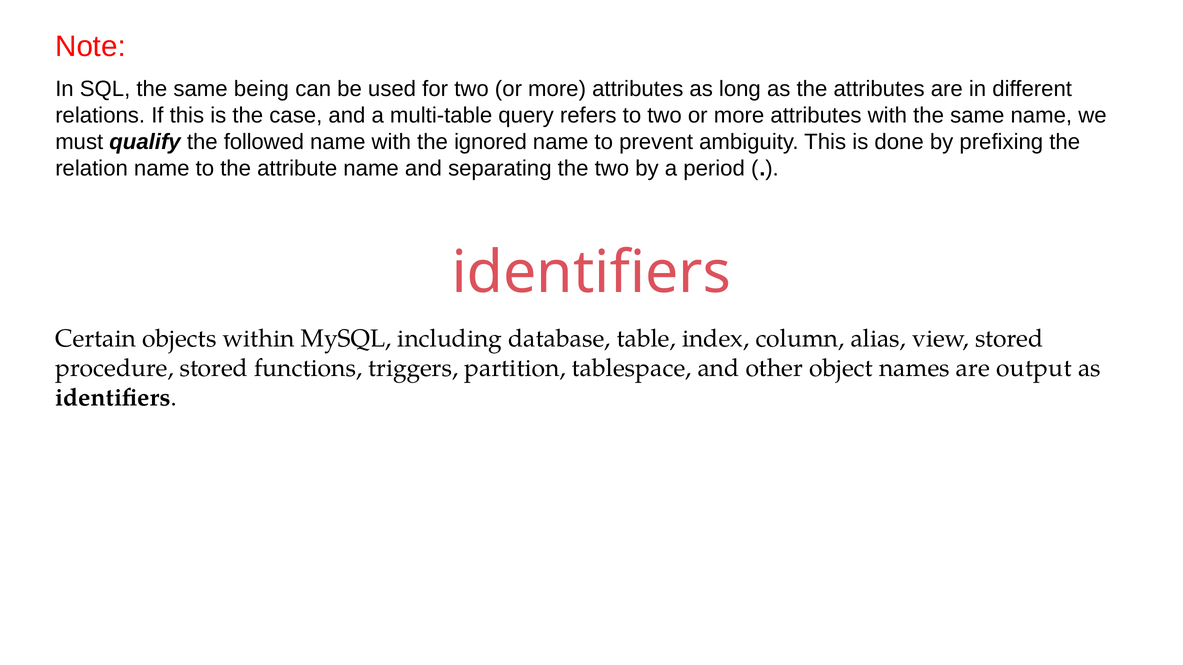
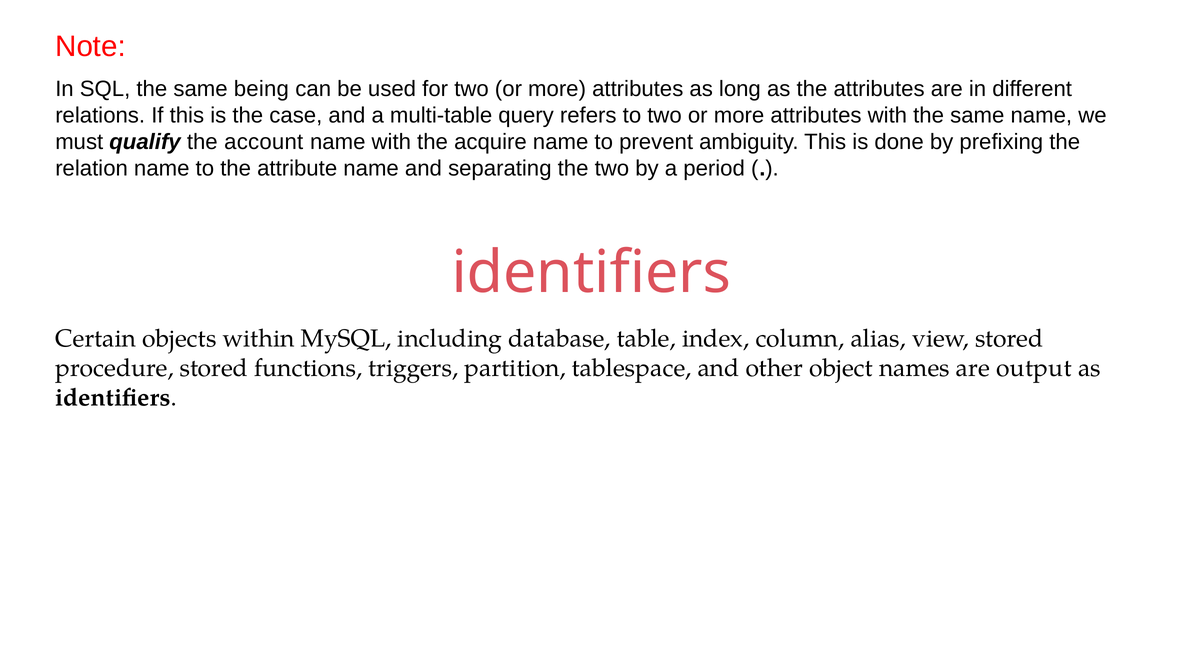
followed: followed -> account (264, 142)
ignored: ignored -> acquire (490, 142)
